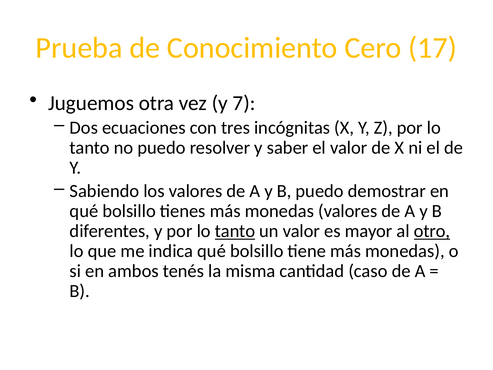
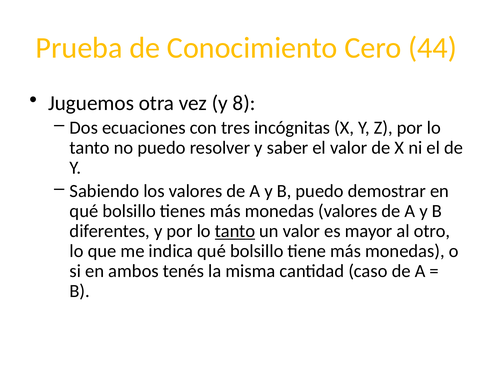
17: 17 -> 44 (432, 48)
7: 7 -> 8 (244, 103)
otro underline: present -> none (432, 231)
